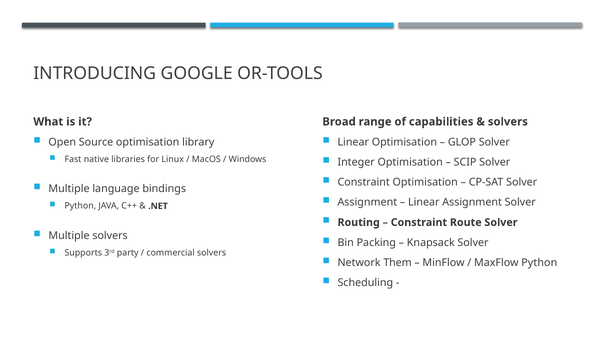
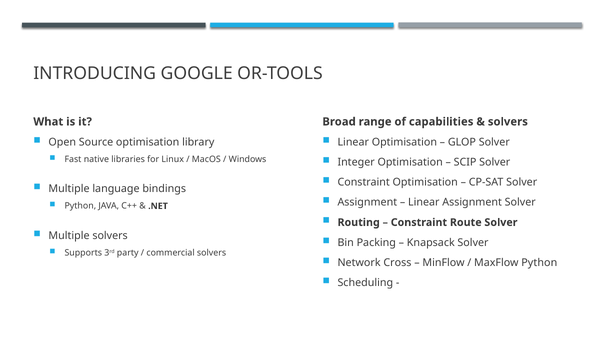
Them: Them -> Cross (397, 262)
